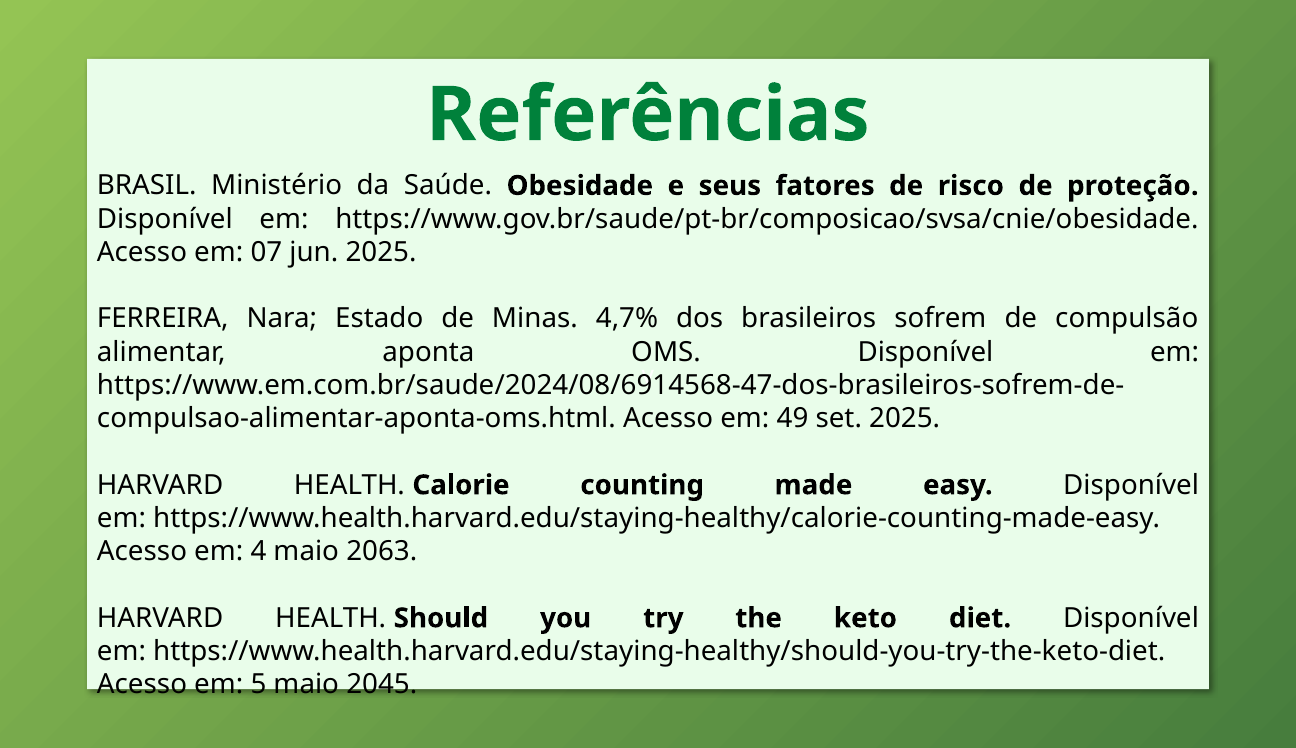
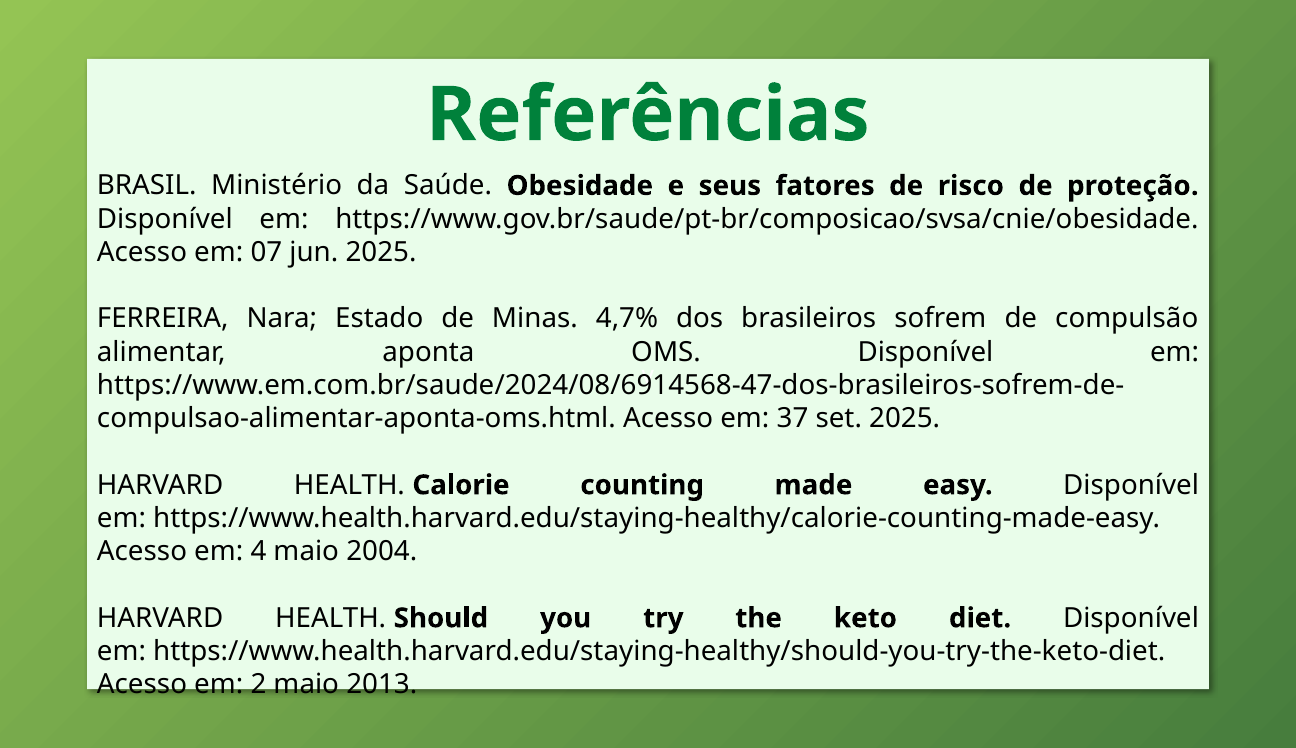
49: 49 -> 37 (793, 419)
2063: 2063 -> 2004 (382, 552)
5: 5 -> 2 (258, 685)
2045: 2045 -> 2013 (382, 685)
